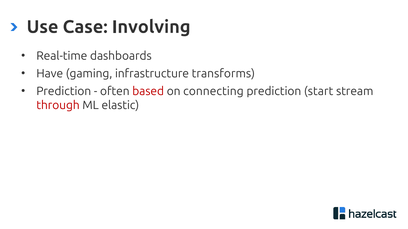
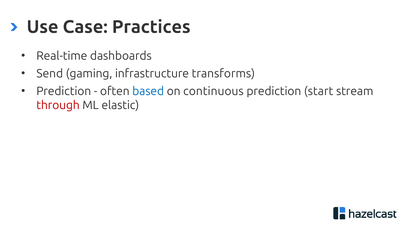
Involving: Involving -> Practices (151, 27)
Have: Have -> Send (50, 74)
based colour: red -> blue (148, 91)
connecting: connecting -> continuous (213, 91)
